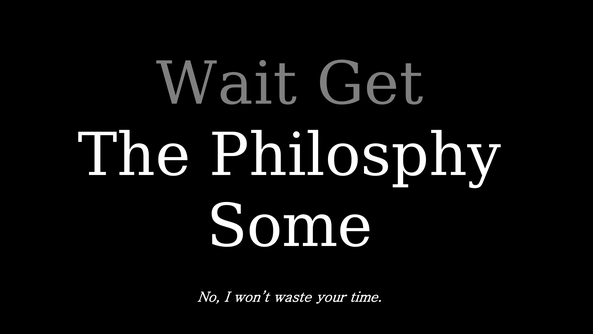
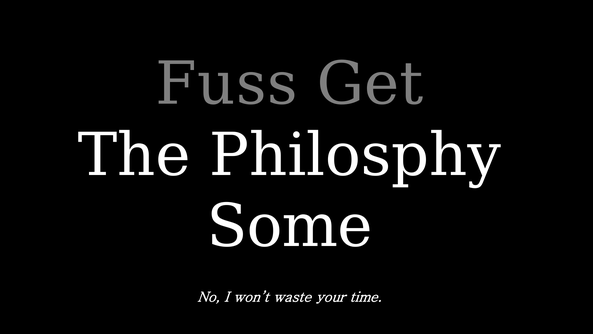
Wait: Wait -> Fuss (227, 84)
